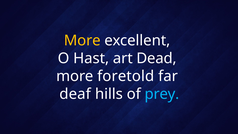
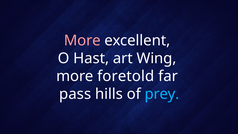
More colour: yellow -> pink (82, 40)
Dead: Dead -> Wing (156, 58)
deaf: deaf -> pass (75, 94)
